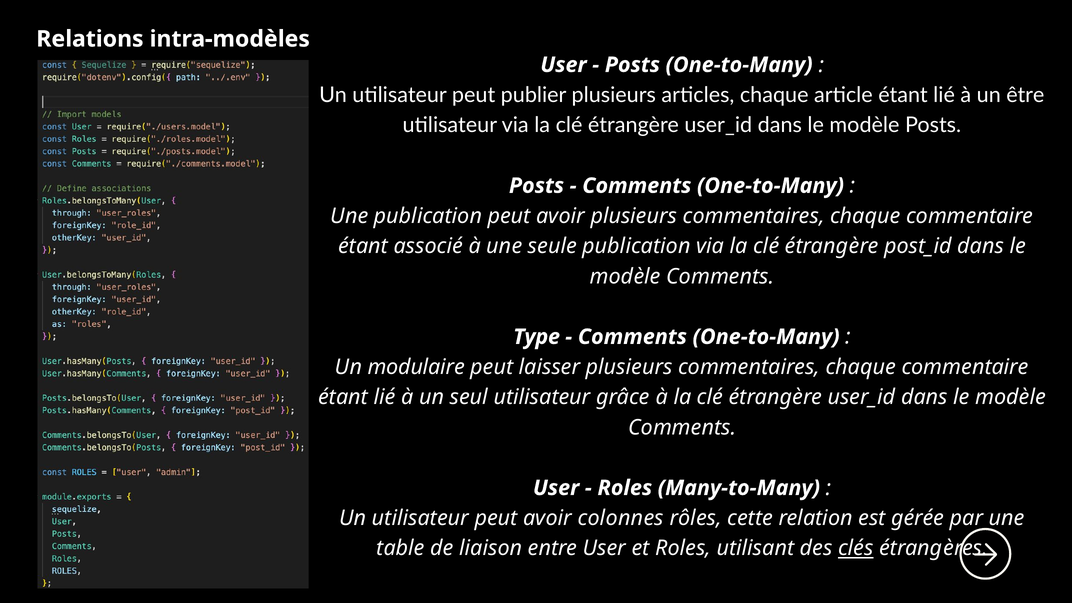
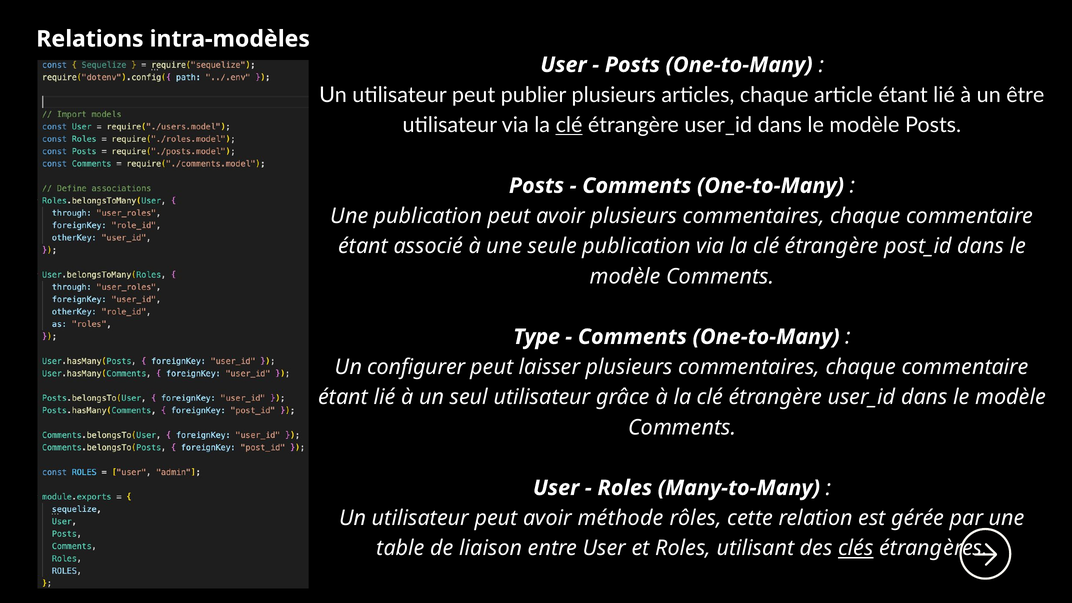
clé underline: none -> present (569, 125)
modulaire: modulaire -> configurer (416, 367)
colonnes: colonnes -> méthode (621, 518)
